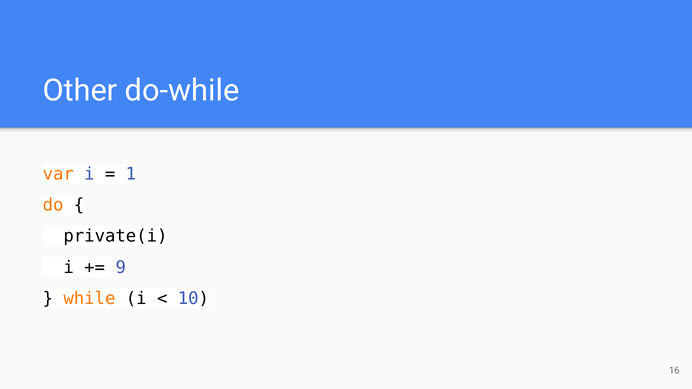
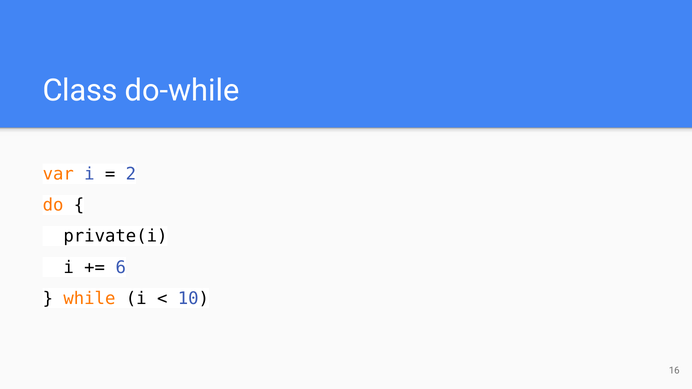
Other: Other -> Class (80, 91)
1: 1 -> 2 (131, 174)
9: 9 -> 6 (121, 268)
